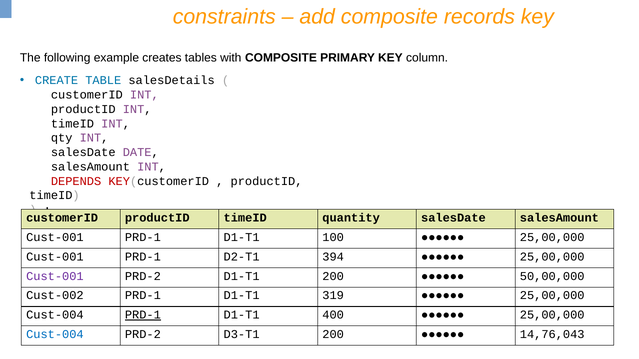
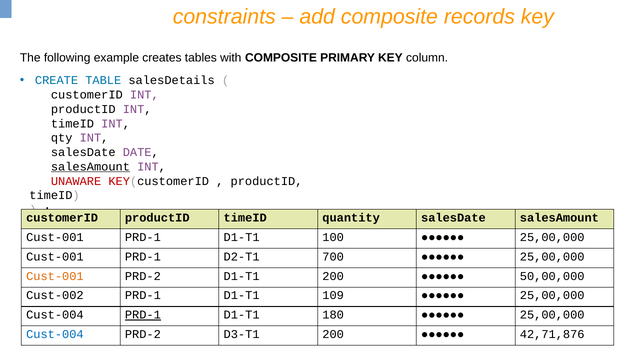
salesAmount underline: none -> present (90, 167)
DEPENDS: DEPENDS -> UNAWARE (76, 181)
394: 394 -> 700 (333, 257)
Cust-001 colour: purple -> orange (55, 276)
319: 319 -> 109 (333, 296)
400: 400 -> 180 (333, 315)
14,76,043: 14,76,043 -> 42,71,876 (552, 335)
